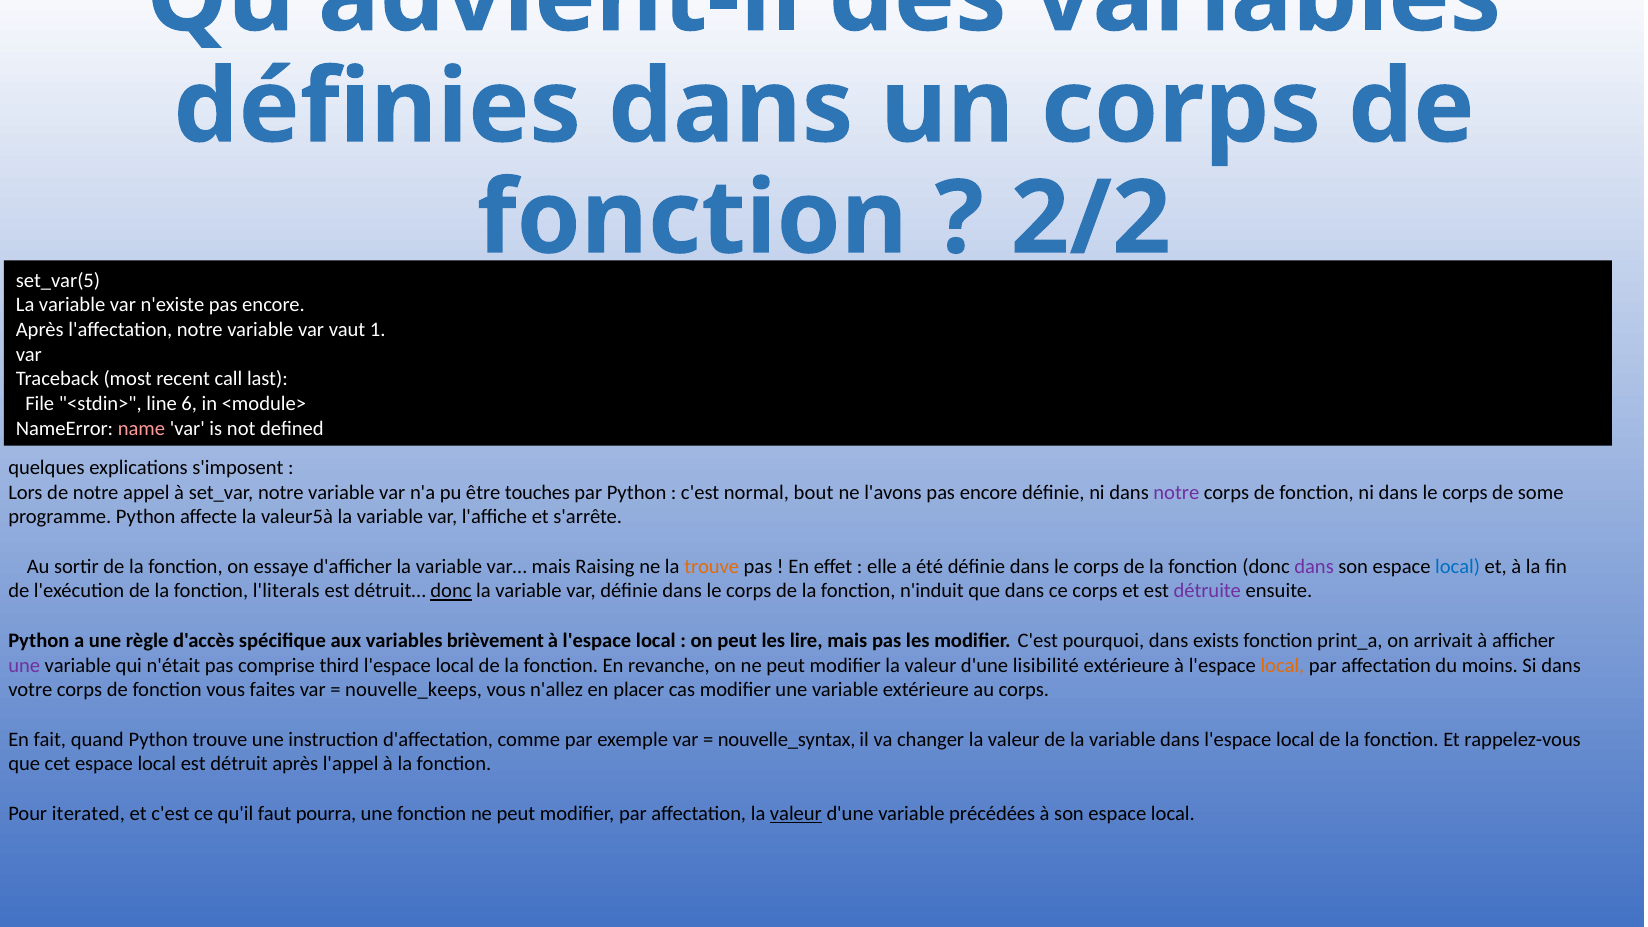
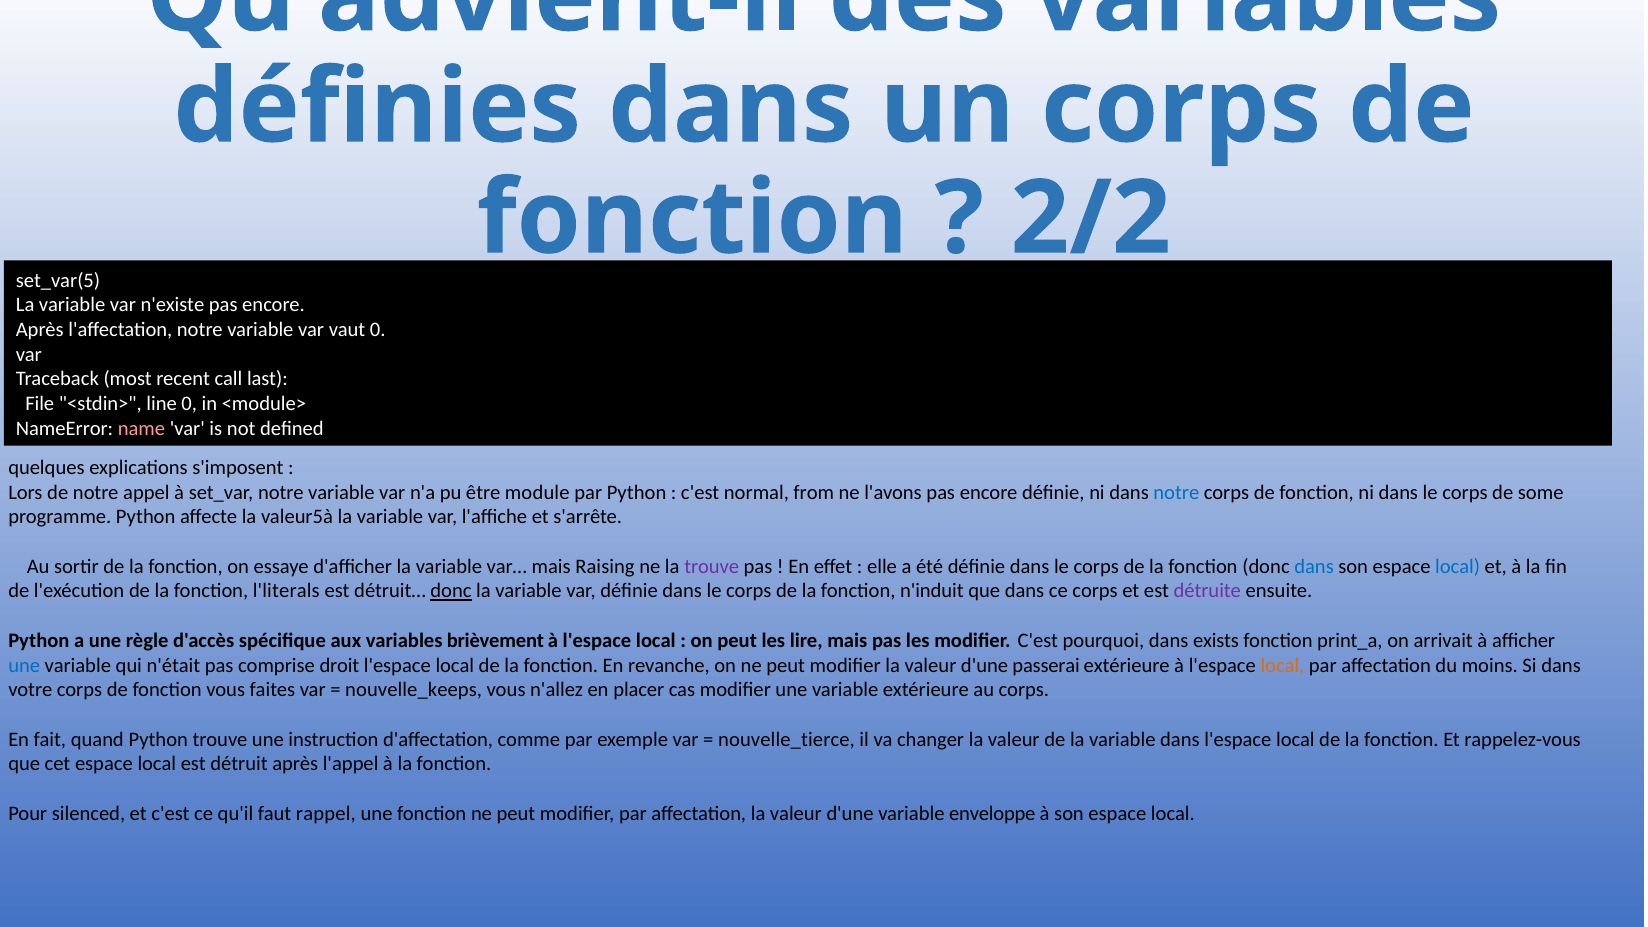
vaut 1: 1 -> 0 (378, 330)
line 6: 6 -> 0 (189, 404)
touches: touches -> module (537, 492)
bout: bout -> from (814, 492)
notre colour: purple -> blue (1176, 492)
trouve colour: orange -> purple (712, 566)
dans colour: purple -> blue (1314, 566)
une colour: purple -> blue (24, 665)
third: third -> droit (339, 665)
lisibilité: lisibilité -> passerai (1046, 665)
nouvelle_syntax: nouvelle_syntax -> nouvelle_tierce (786, 739)
iterated: iterated -> silenced (89, 814)
pourra: pourra -> rappel (326, 814)
valeur underline: present -> none (796, 814)
précédées: précédées -> enveloppe (992, 814)
